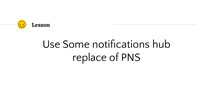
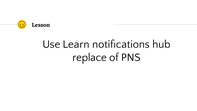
Some: Some -> Learn (76, 44)
